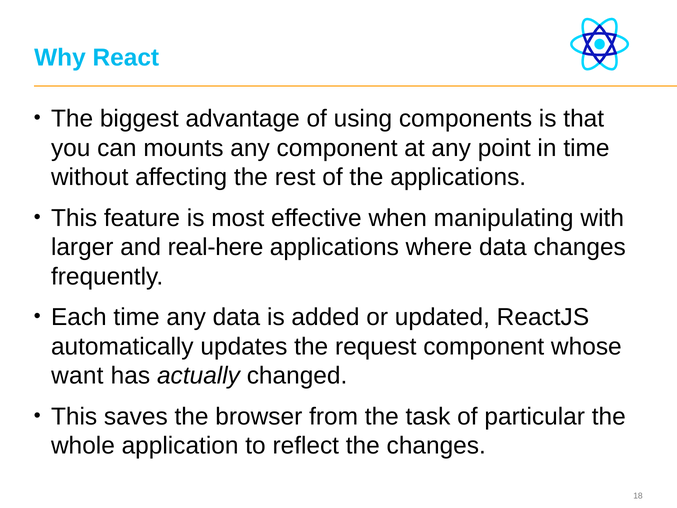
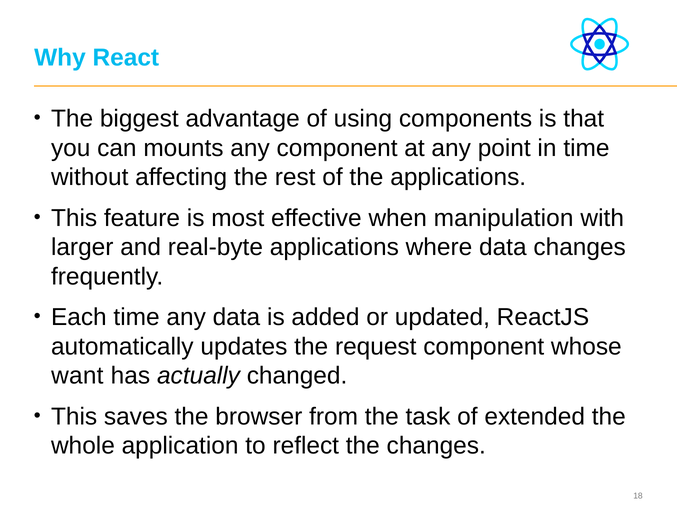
manipulating: manipulating -> manipulation (504, 218)
real-here: real-here -> real-byte (215, 247)
particular: particular -> extended (535, 416)
